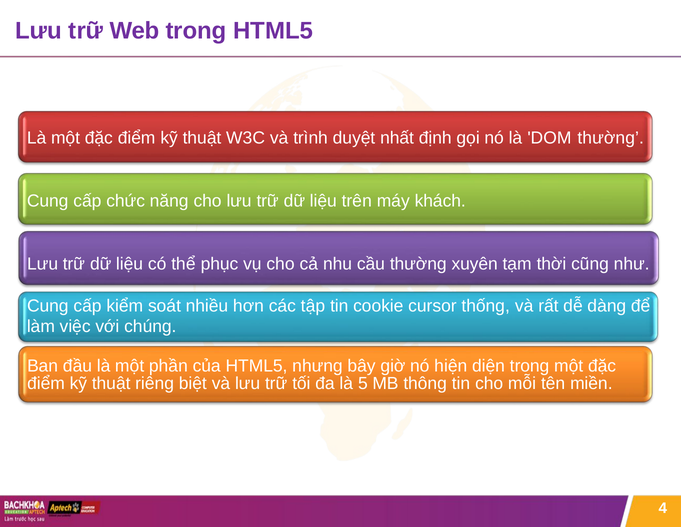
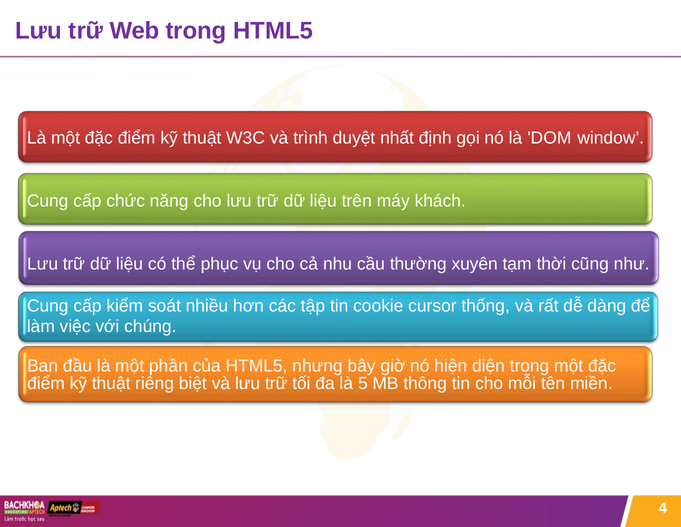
DOM thường: thường -> window (611, 138)
